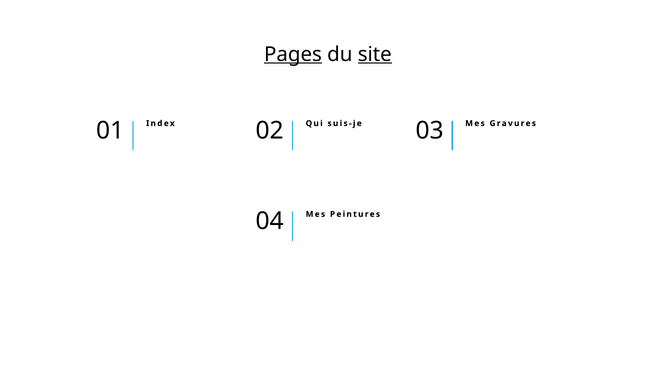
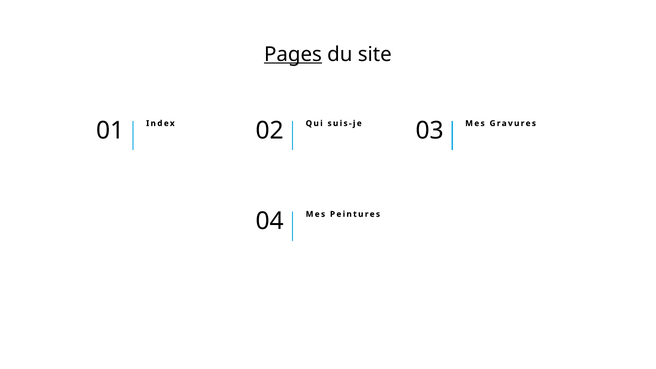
site underline: present -> none (375, 54)
